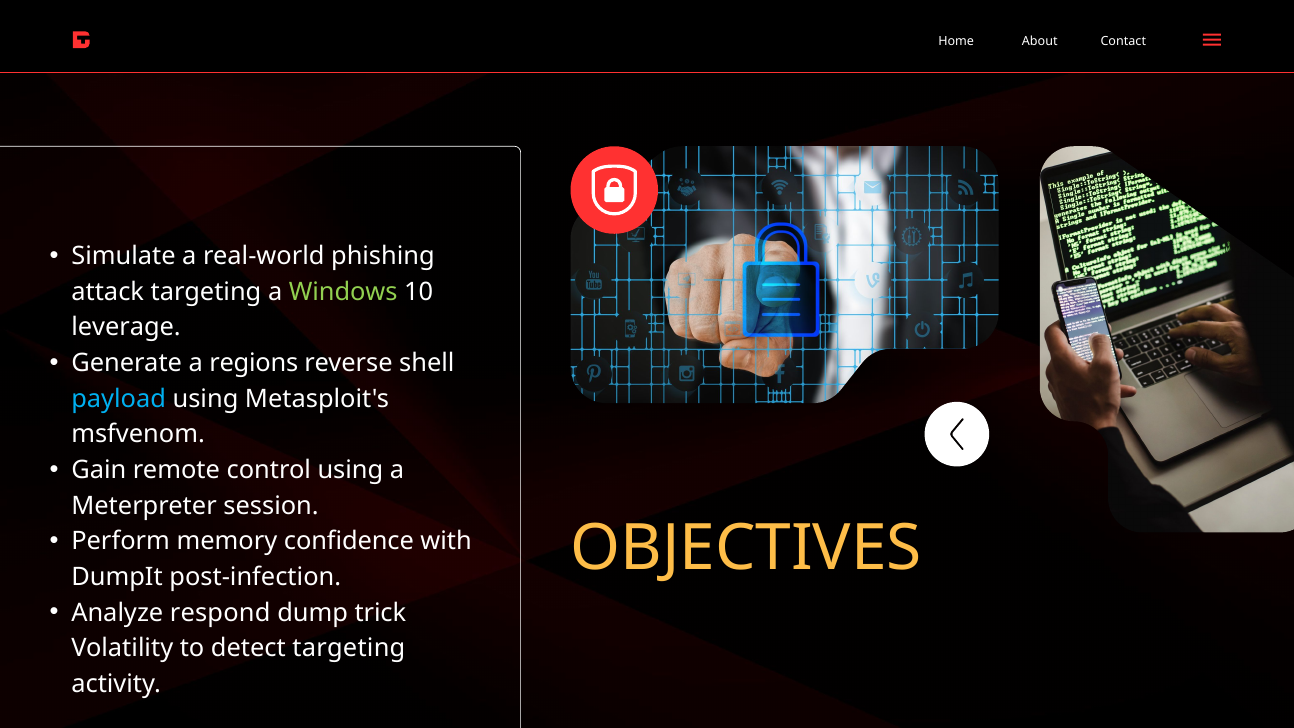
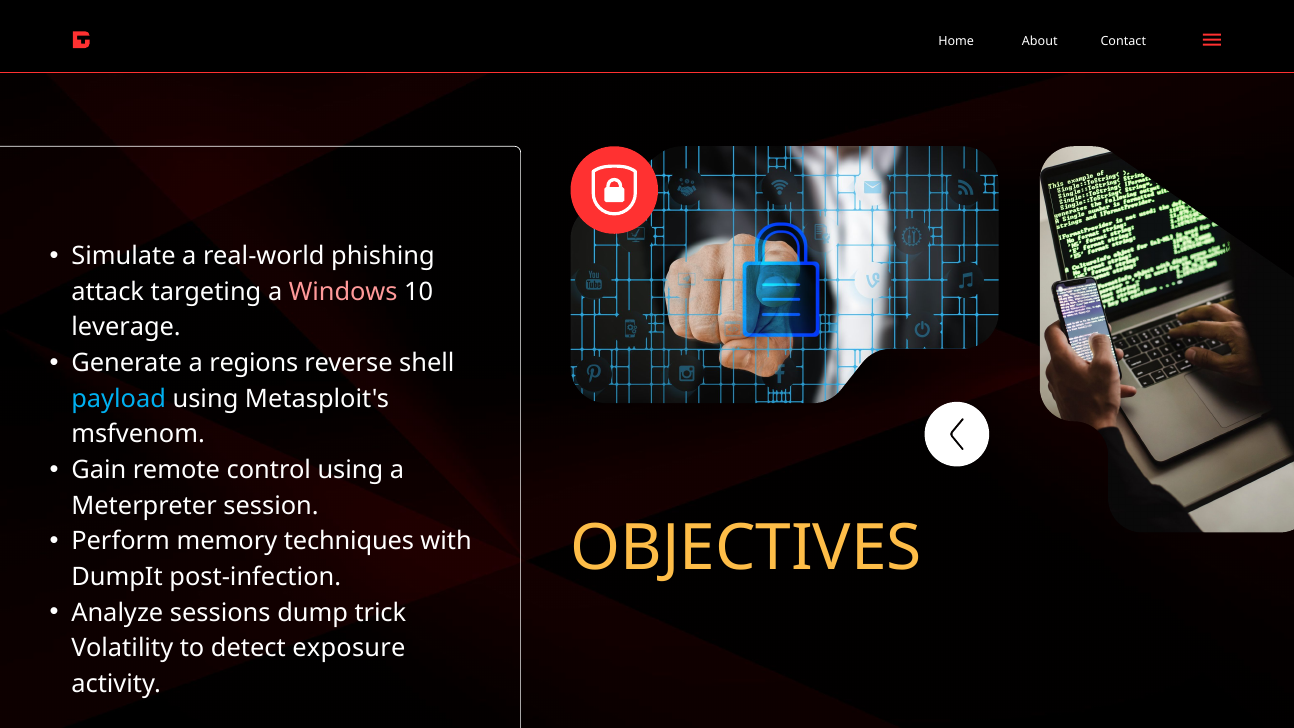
Windows colour: light green -> pink (343, 292)
confidence: confidence -> techniques (349, 541)
respond: respond -> sessions (220, 613)
detect targeting: targeting -> exposure (349, 648)
